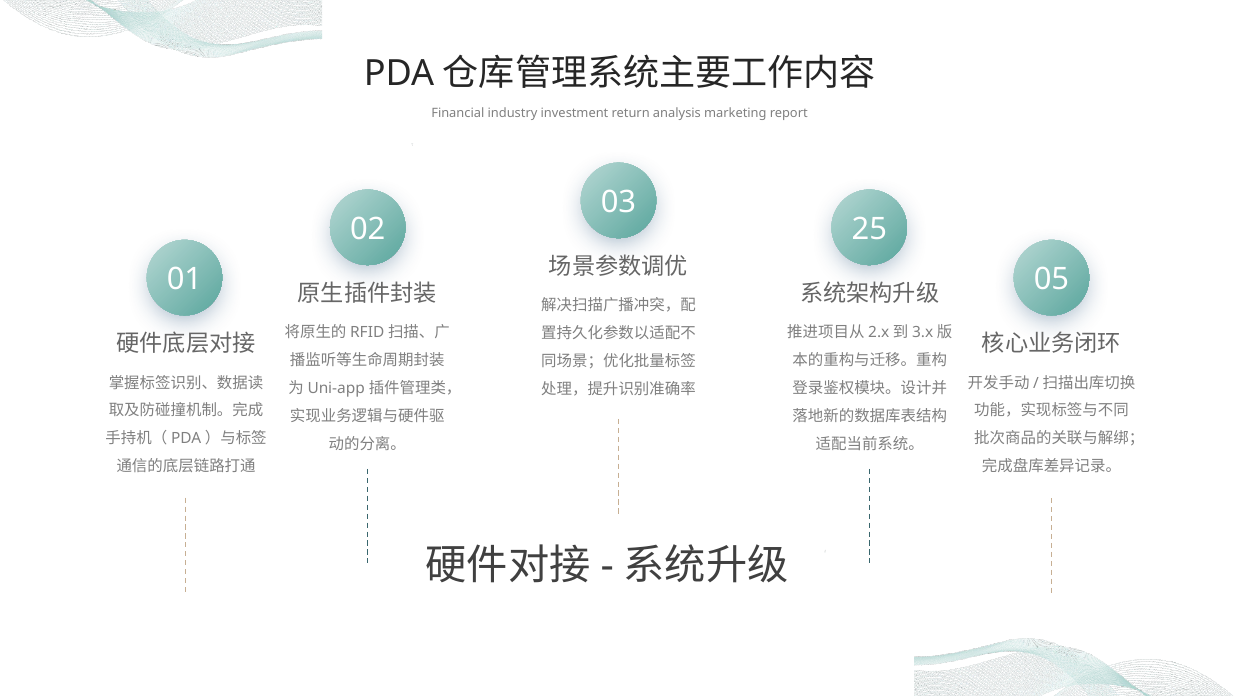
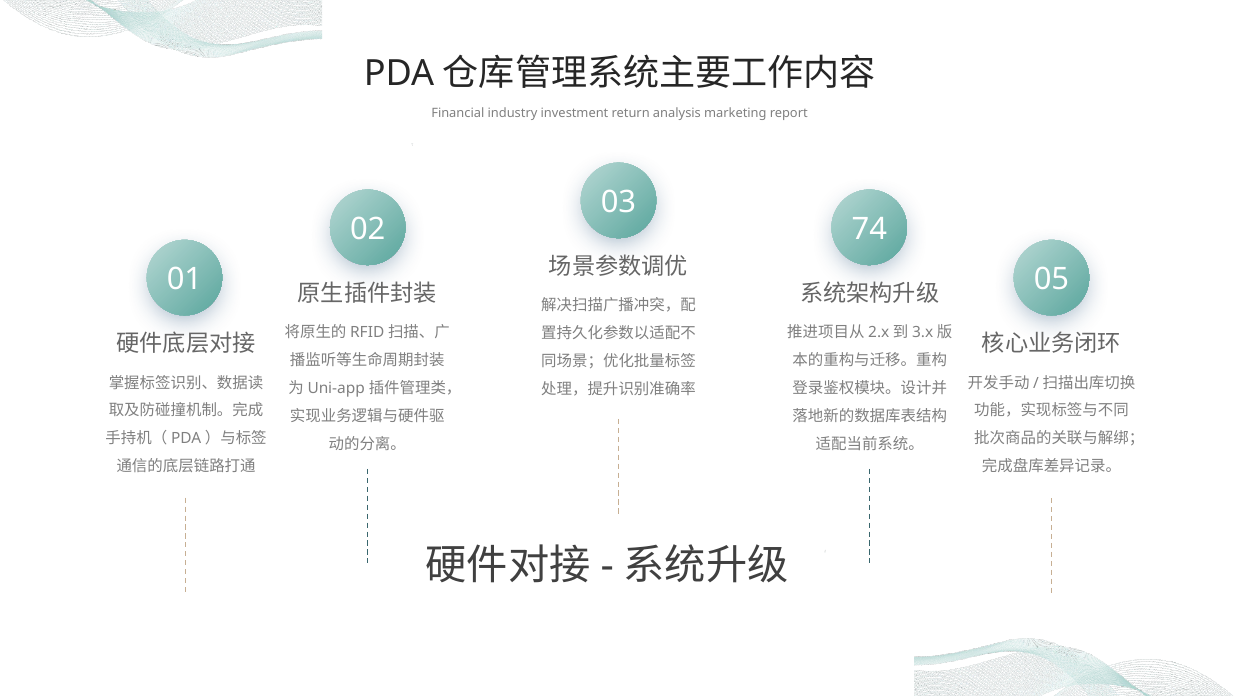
25: 25 -> 74 (869, 229)
